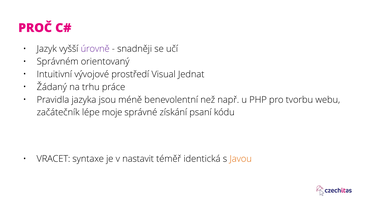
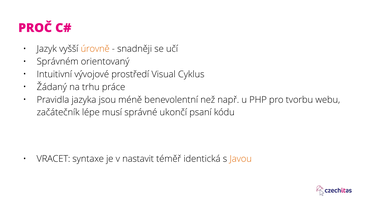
úrovně colour: purple -> orange (95, 49)
Jednat: Jednat -> Cyklus (191, 75)
moje: moje -> musí (112, 113)
získání: získání -> ukončí (173, 113)
